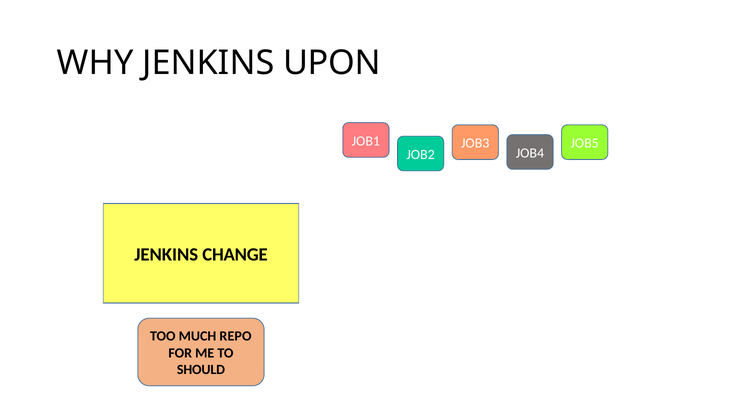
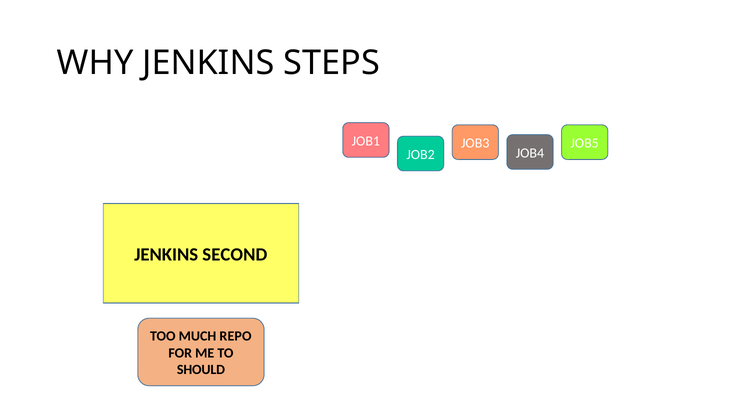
UPON: UPON -> STEPS (332, 63)
CHANGE: CHANGE -> SECOND (235, 255)
